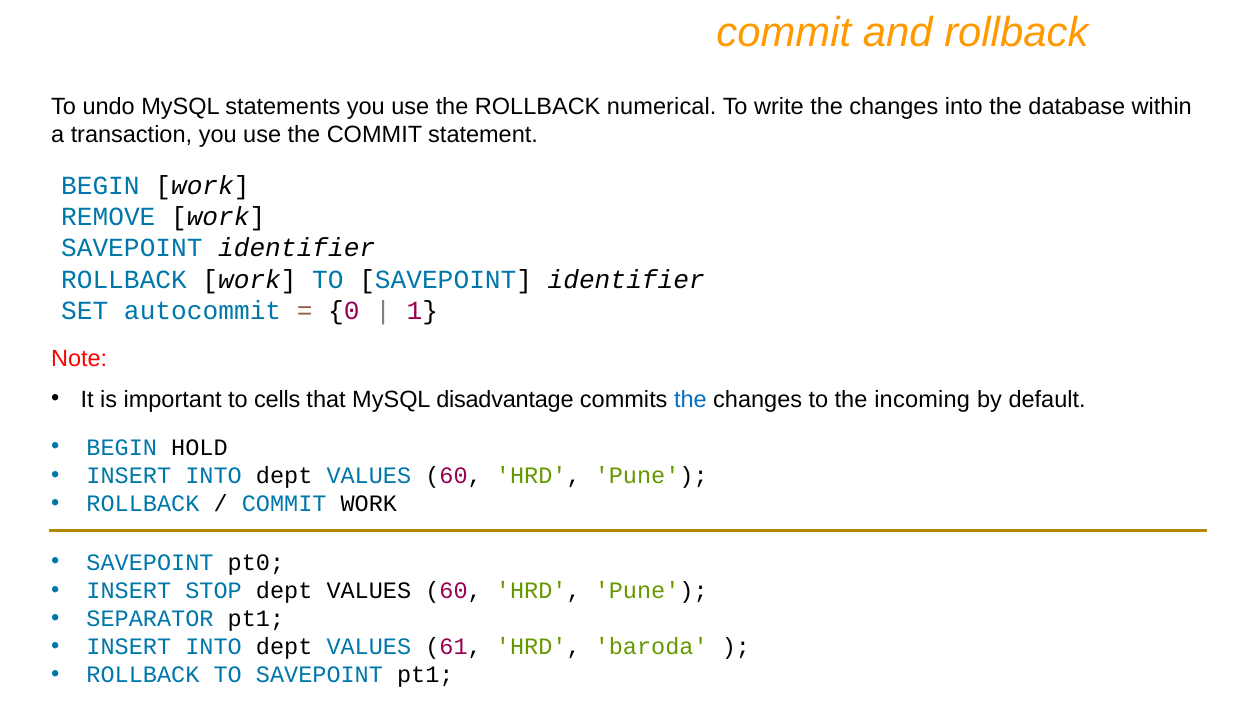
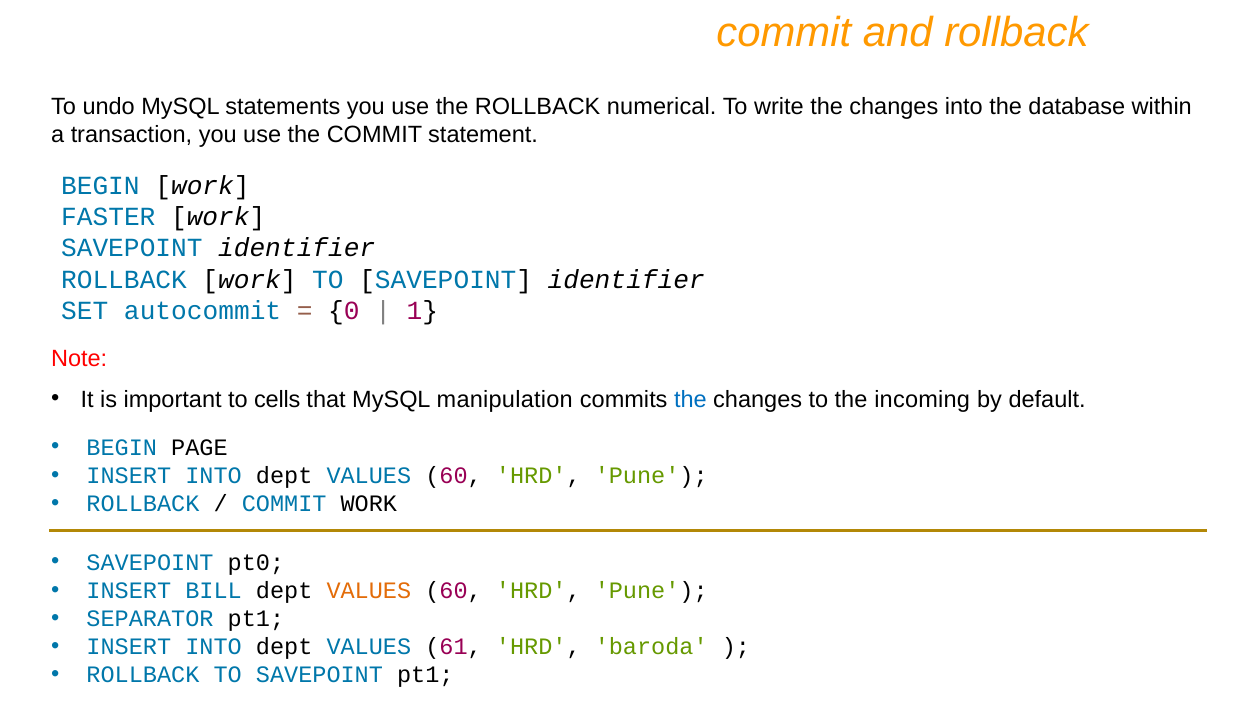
REMOVE: REMOVE -> FASTER (108, 217)
disadvantage: disadvantage -> manipulation (505, 399)
HOLD: HOLD -> PAGE (199, 447)
STOP: STOP -> BILL (214, 590)
VALUES colour: black -> orange (369, 590)
